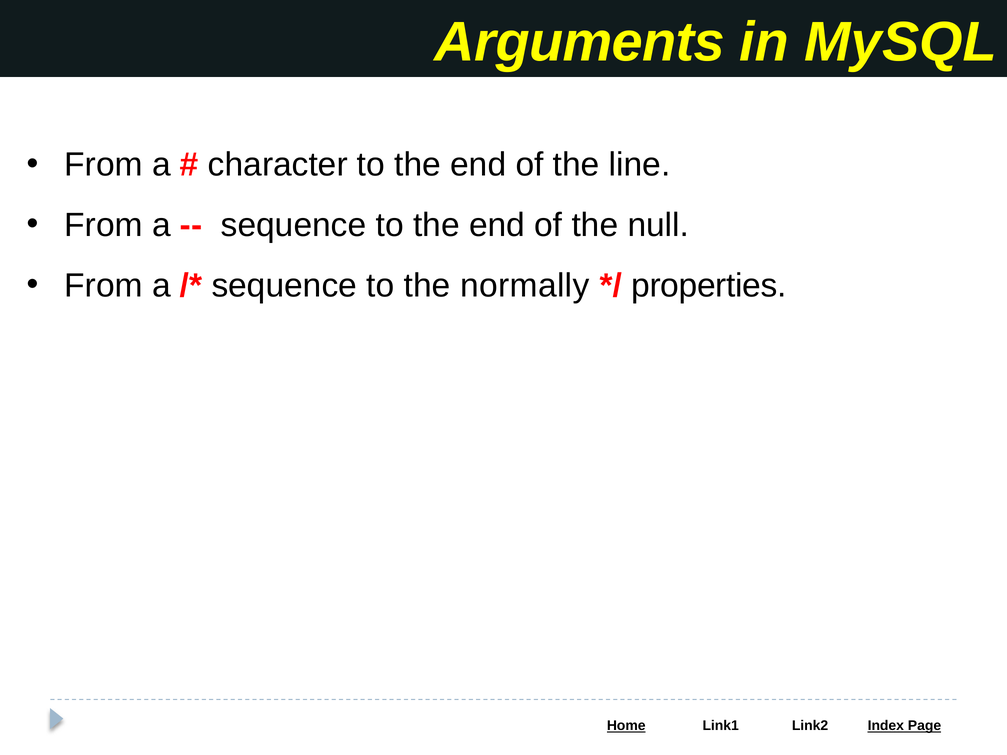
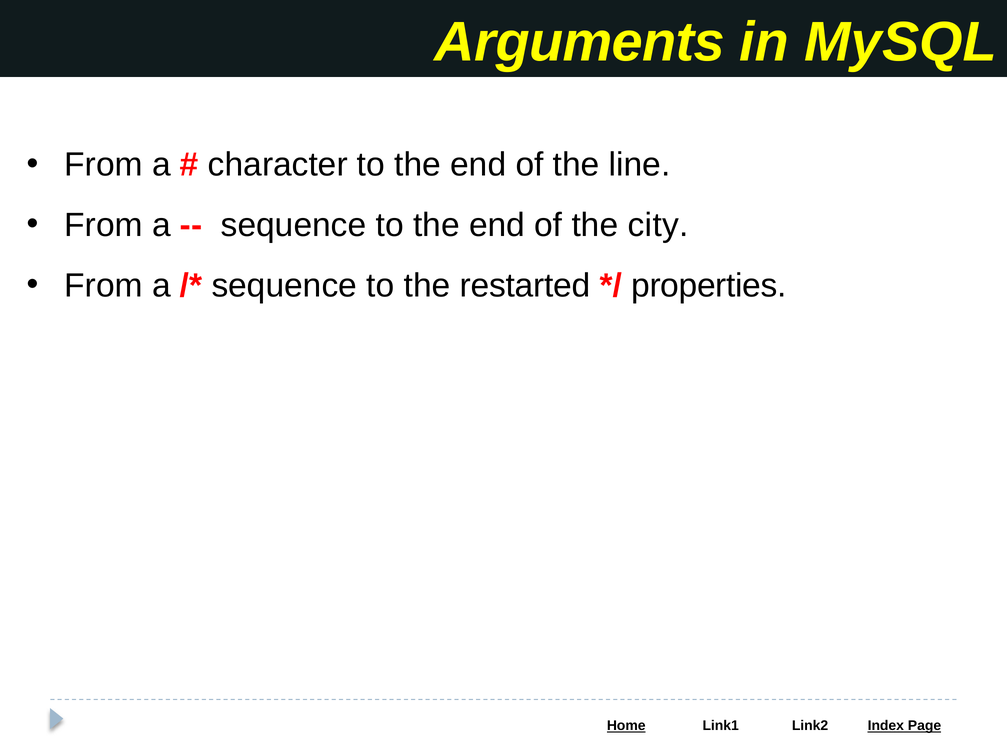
null: null -> city (658, 225)
normally: normally -> restarted (525, 286)
